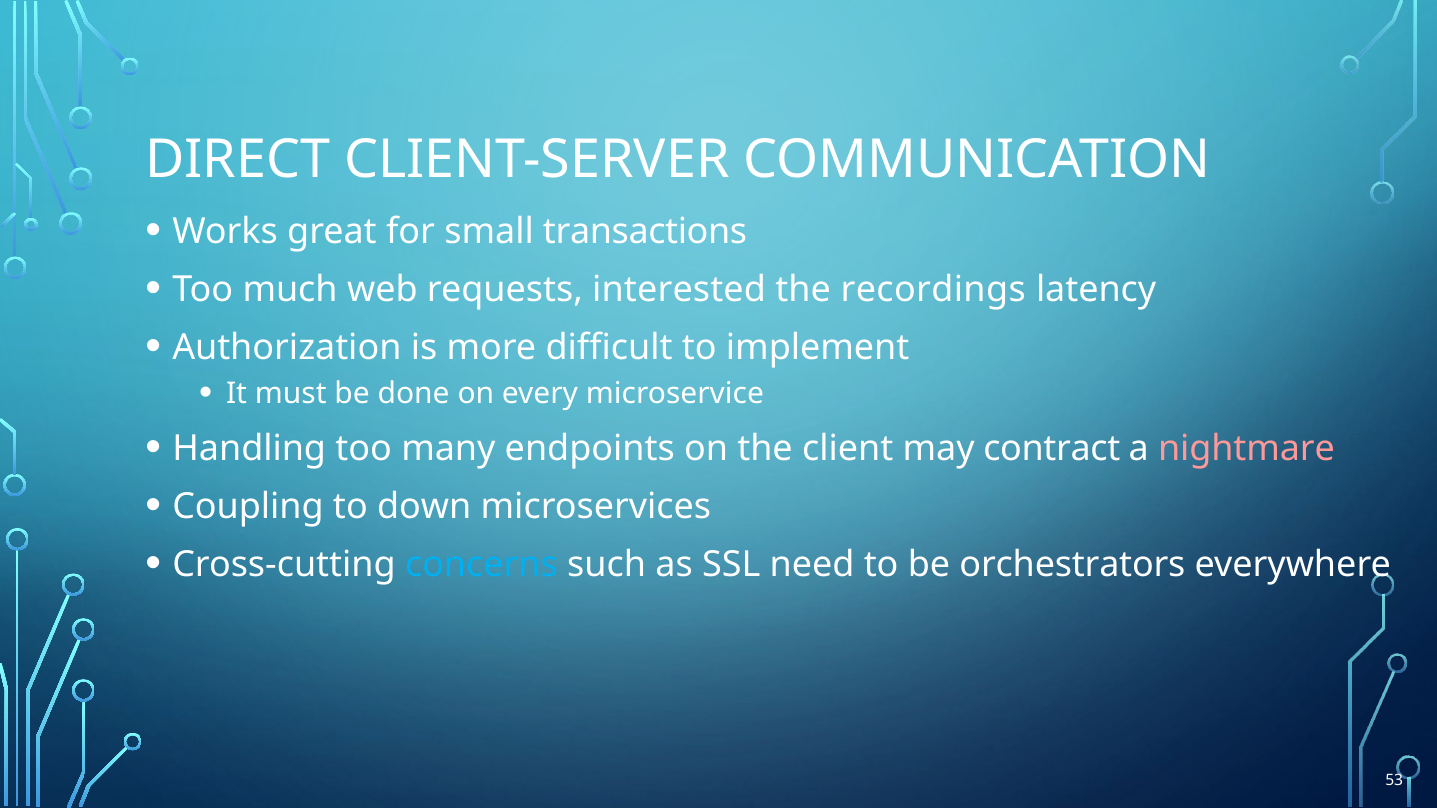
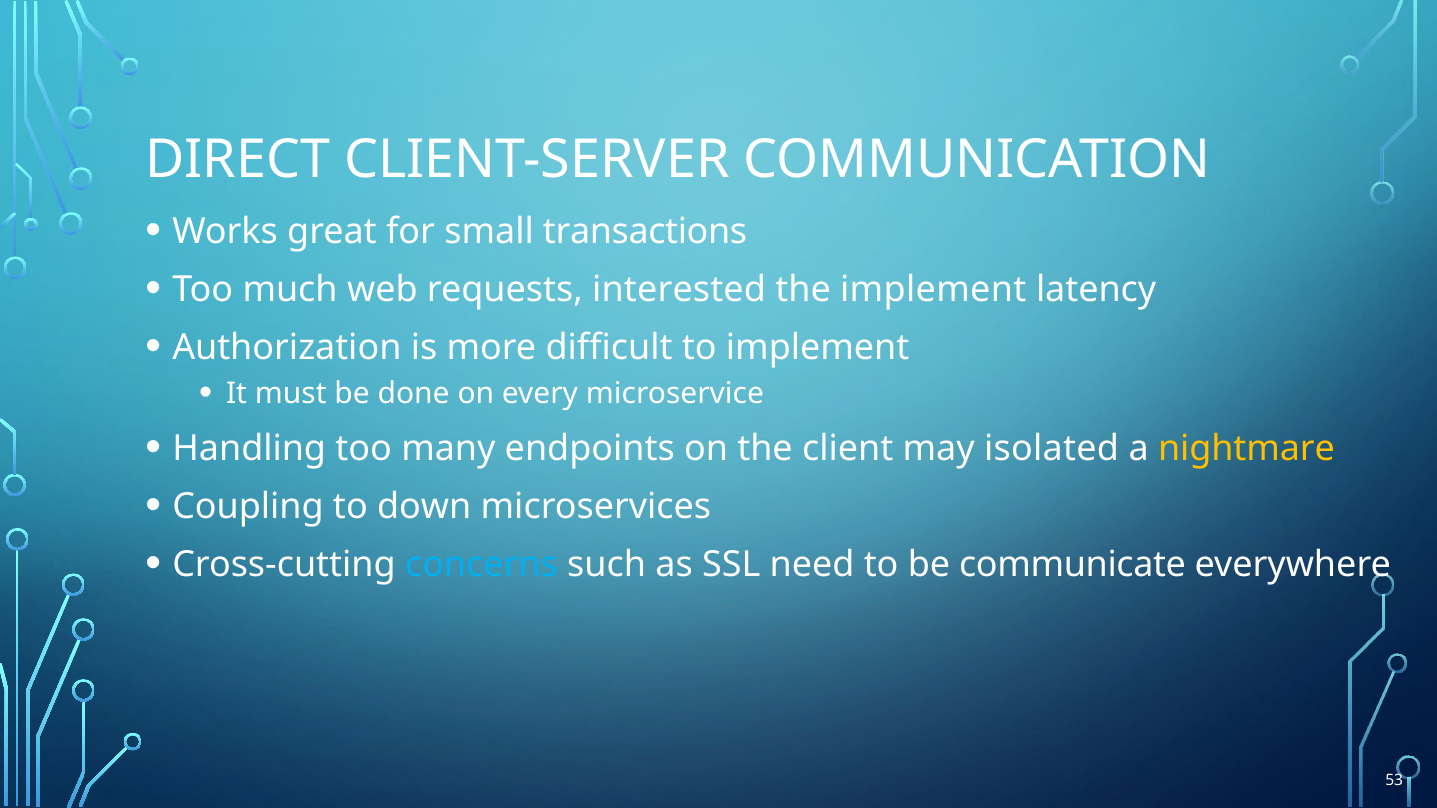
the recordings: recordings -> implement (933, 289)
contract: contract -> isolated (1051, 449)
nightmare colour: pink -> yellow (1247, 449)
orchestrators: orchestrators -> communicate (1073, 565)
